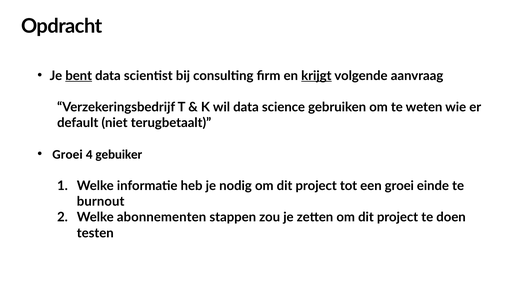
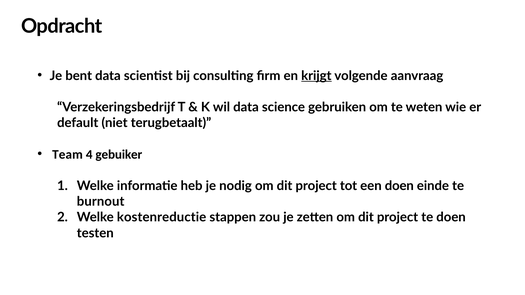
bent underline: present -> none (79, 76)
Groei: Groei -> Team (67, 155)
een groei: groei -> doen (399, 186)
abonnementen: abonnementen -> kostenreductie (162, 218)
